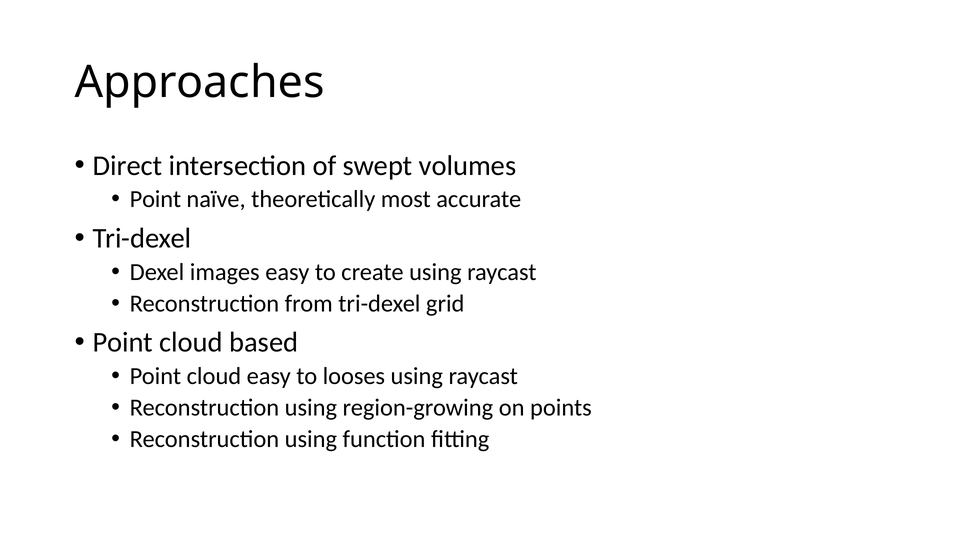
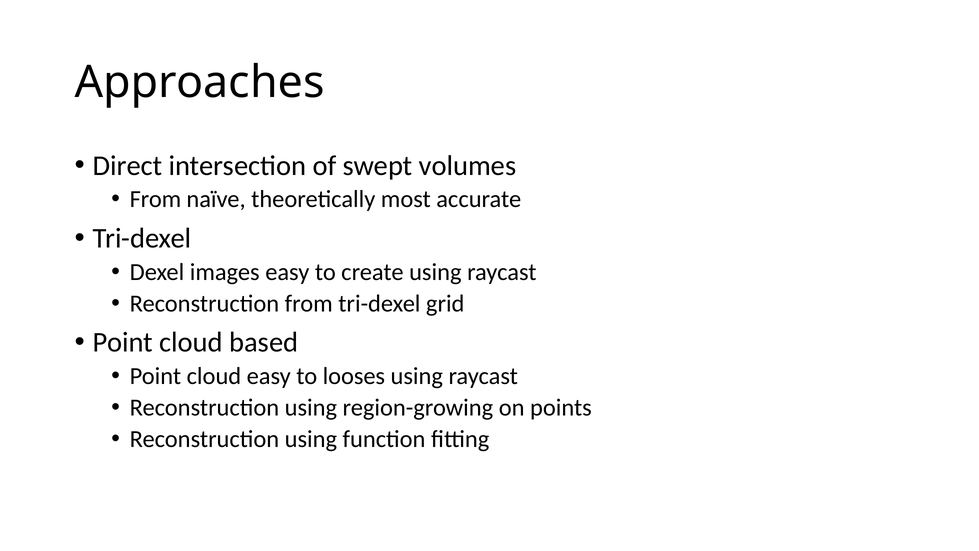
Point: Point -> From (155, 199)
